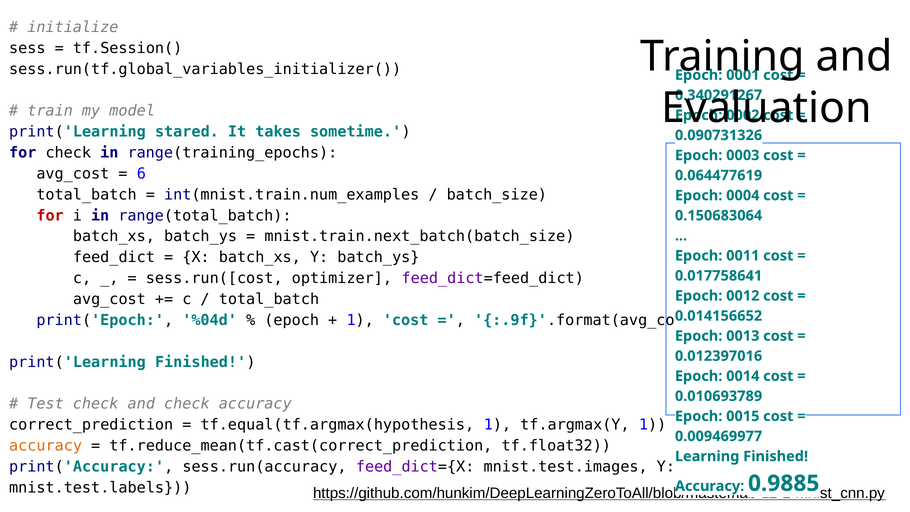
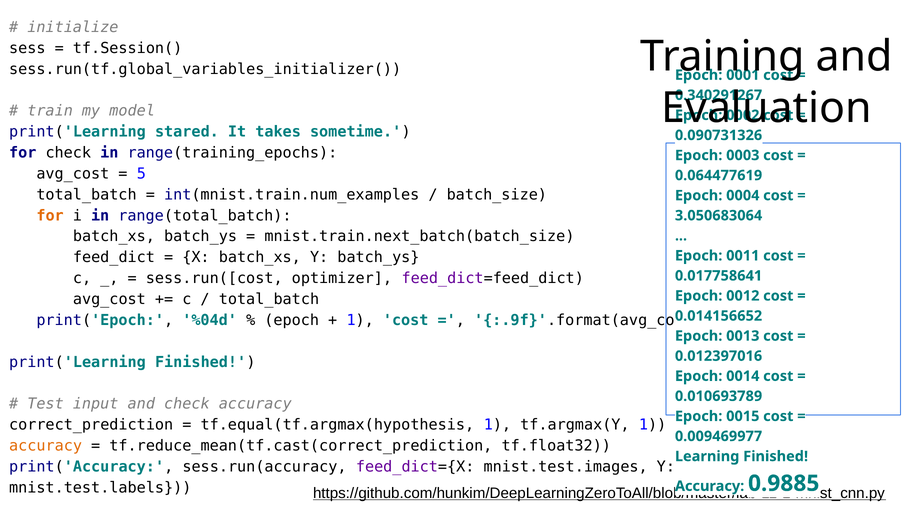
6: 6 -> 5 (141, 174)
for colour: red -> orange (50, 215)
0.150683064: 0.150683064 -> 3.050683064 (719, 215)
Test check: check -> input (96, 404)
